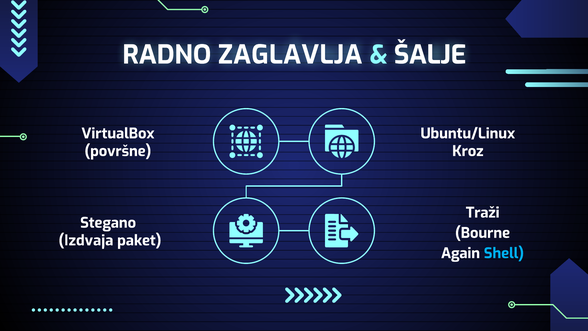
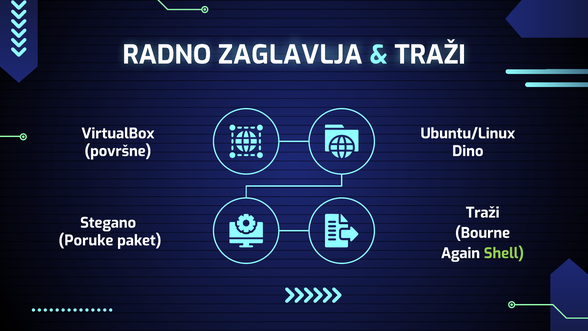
ŠALJE: ŠALJE -> TRAŽI (430, 55)
Kroz: Kroz -> Dino (468, 151)
Izdvaja: Izdvaja -> Poruke (86, 240)
Shell colour: light blue -> light green (504, 253)
